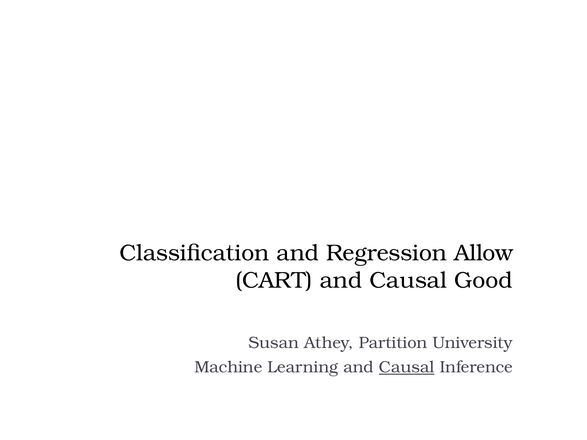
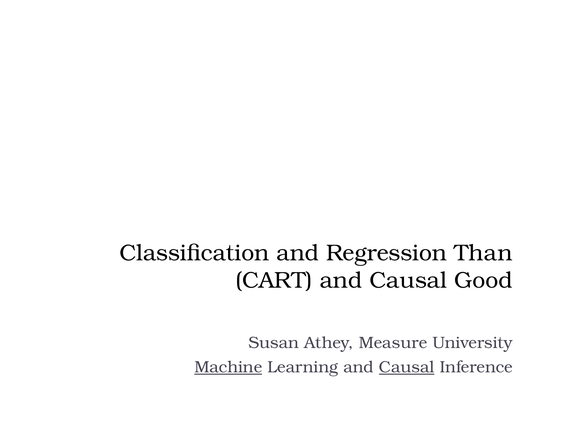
Allow: Allow -> Than (483, 253)
Partition: Partition -> Measure (393, 343)
Machine underline: none -> present (228, 367)
